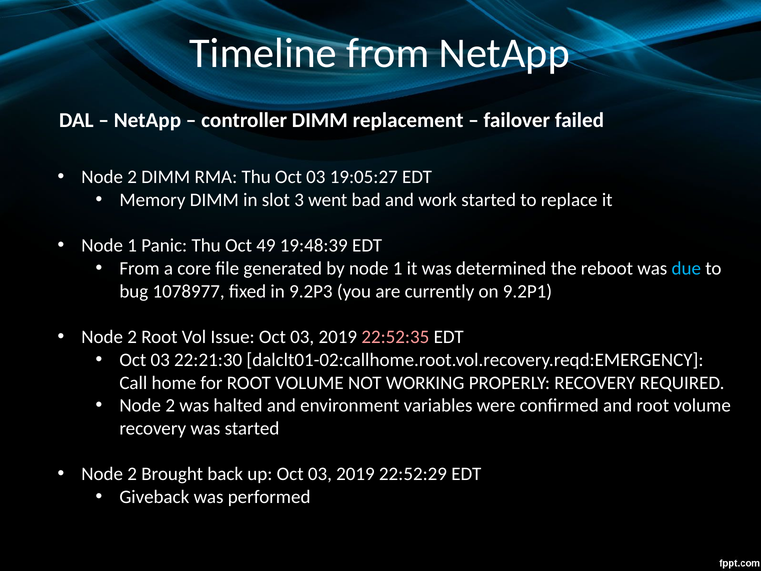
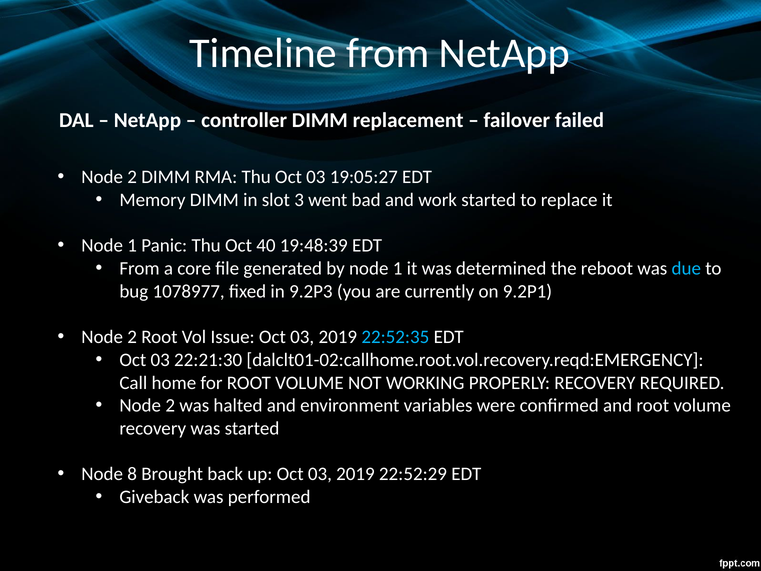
49: 49 -> 40 (266, 246)
22:52:35 colour: pink -> light blue (395, 337)
2: 2 -> 8 (132, 474)
